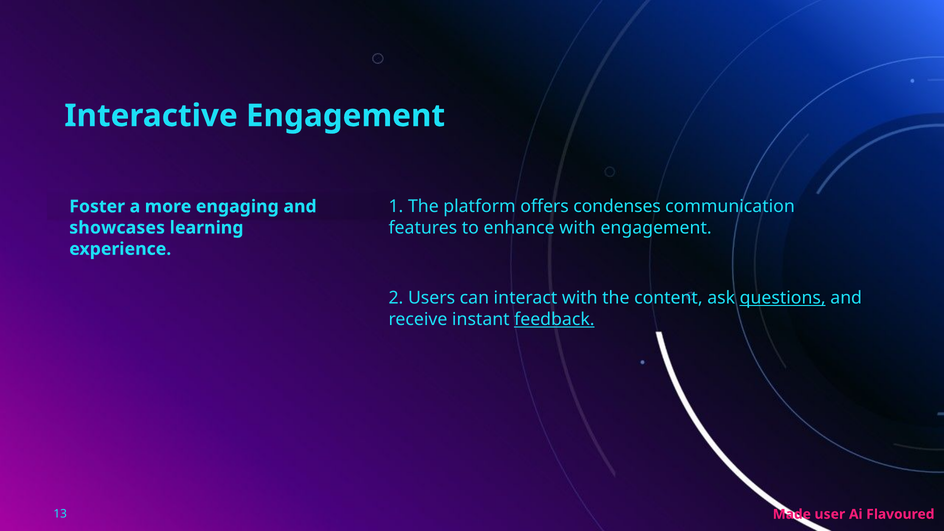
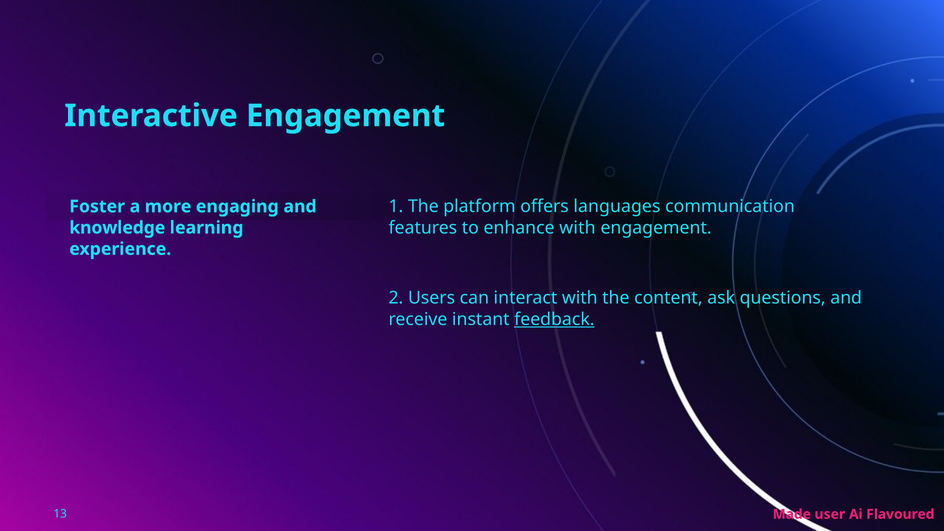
condenses: condenses -> languages (617, 207)
showcases: showcases -> knowledge (117, 228)
questions underline: present -> none (783, 298)
